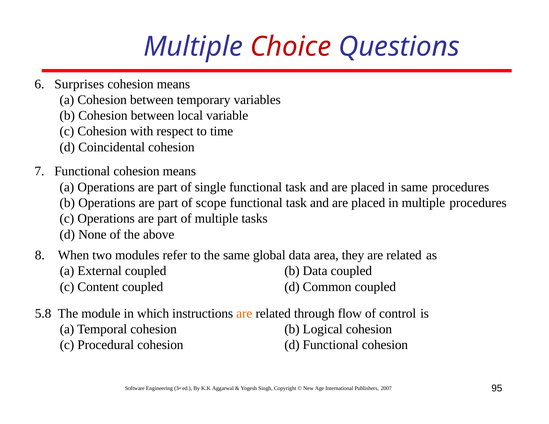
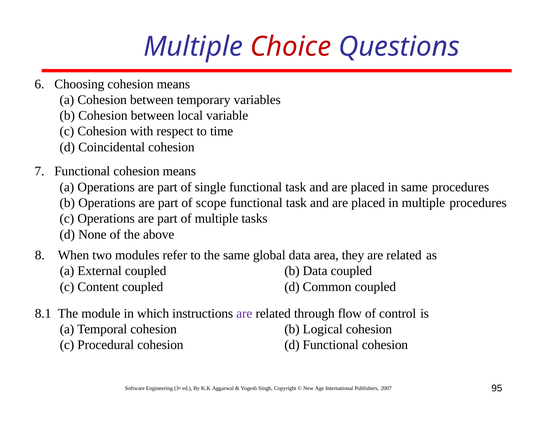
Surprises: Surprises -> Choosing (79, 84)
5.8: 5.8 -> 8.1 (43, 314)
are colour: orange -> purple (244, 314)
